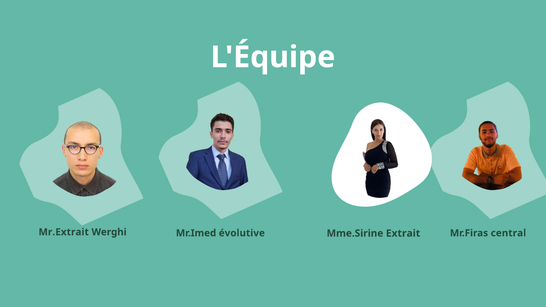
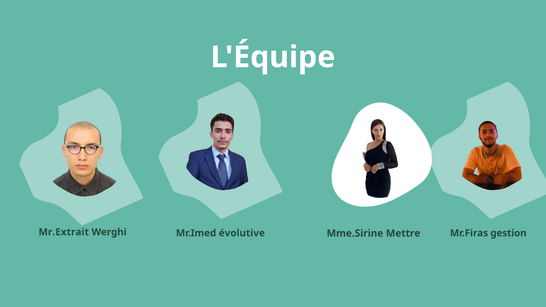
Extrait: Extrait -> Mettre (403, 233)
central: central -> gestion (508, 233)
